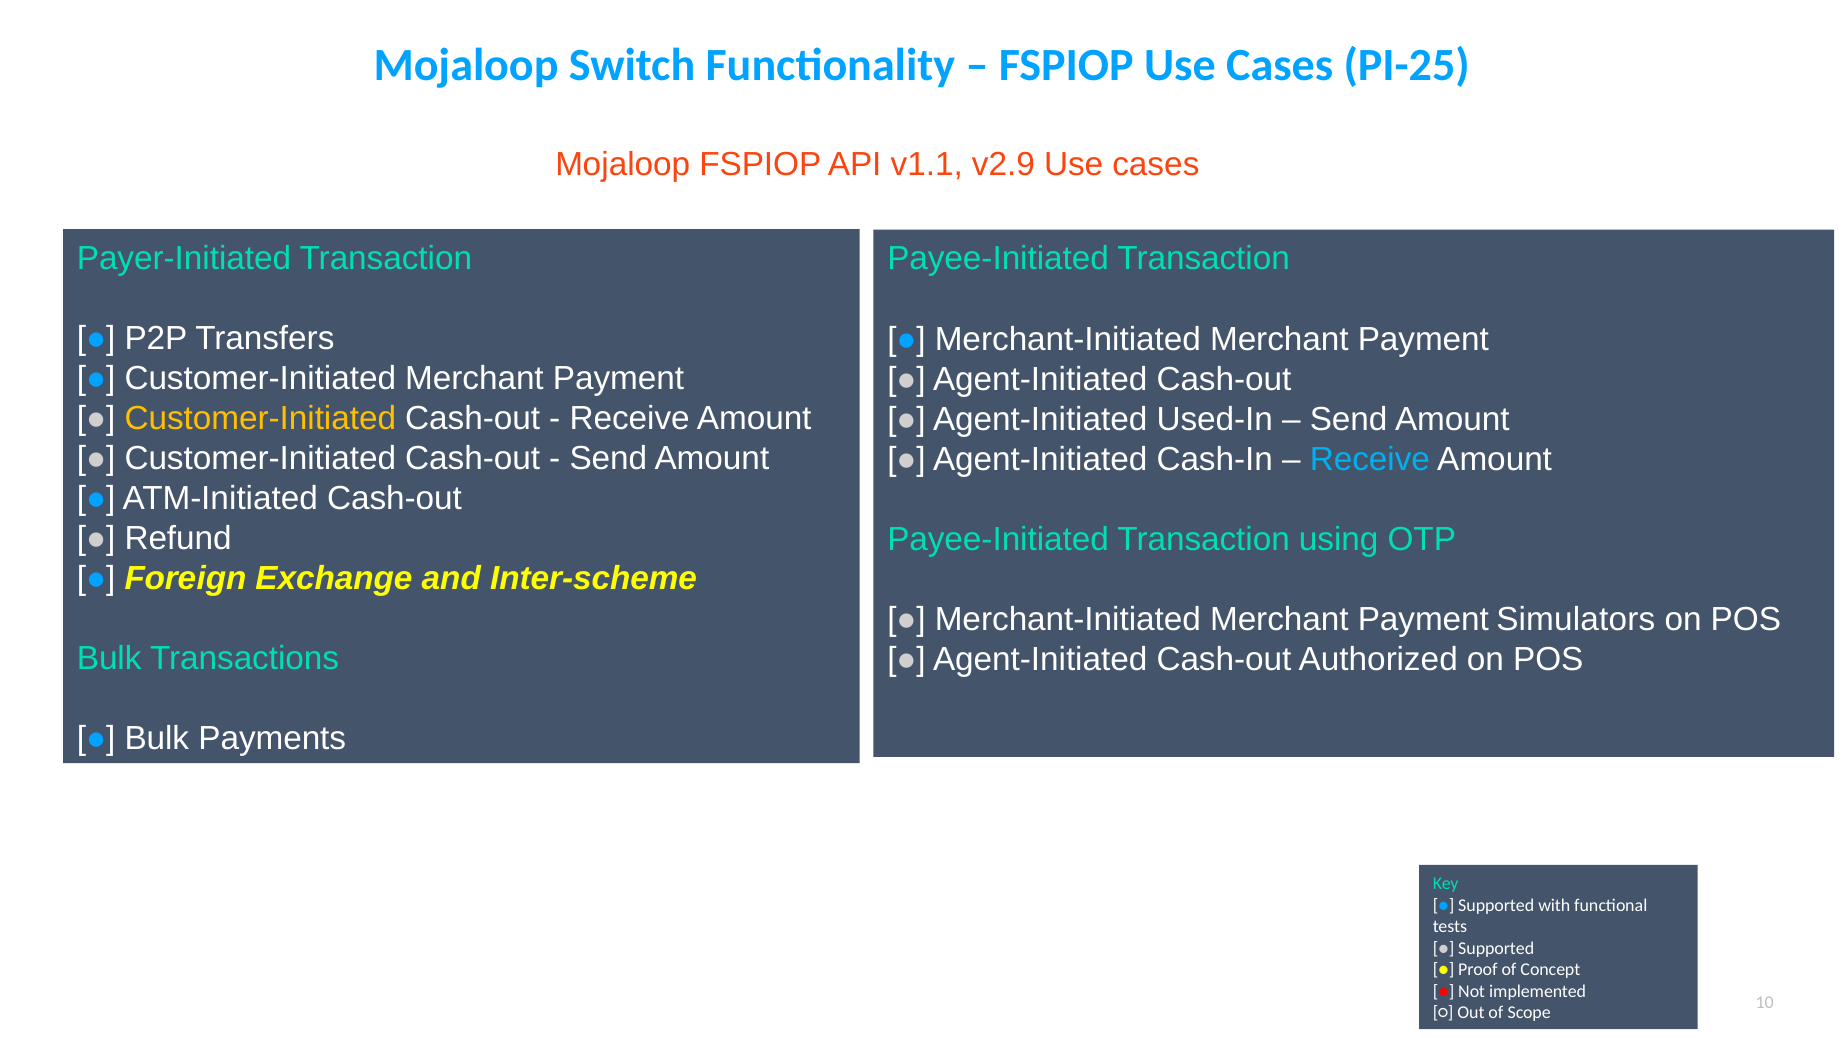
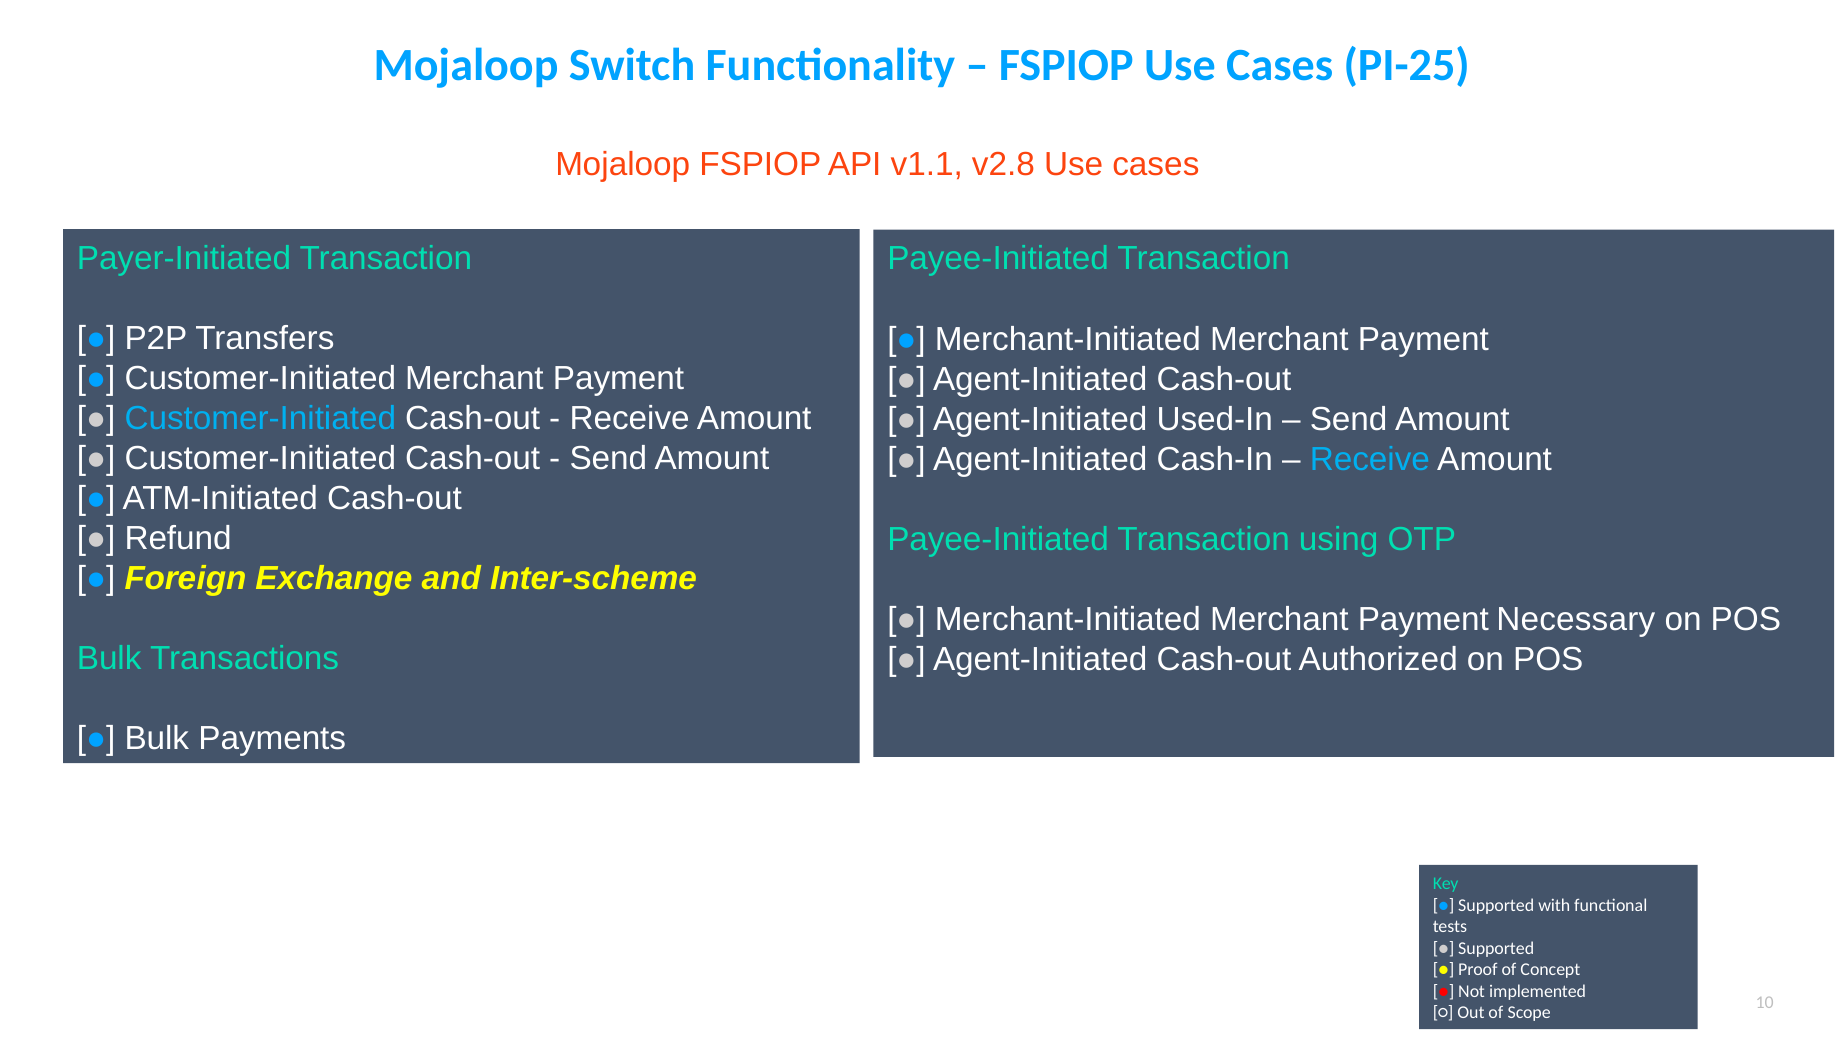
v2.9: v2.9 -> v2.8 (1003, 164)
Customer-Initiated colour: yellow -> light blue (260, 418)
Simulators: Simulators -> Necessary (1576, 619)
